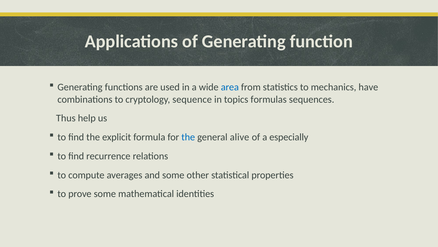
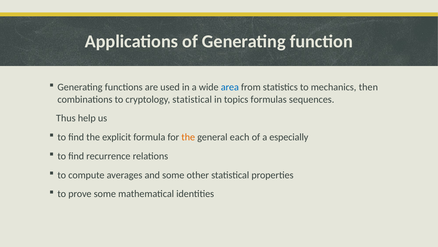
have: have -> then (368, 87)
cryptology sequence: sequence -> statistical (192, 99)
the colour: blue -> orange (188, 137)
alive: alive -> each (240, 137)
